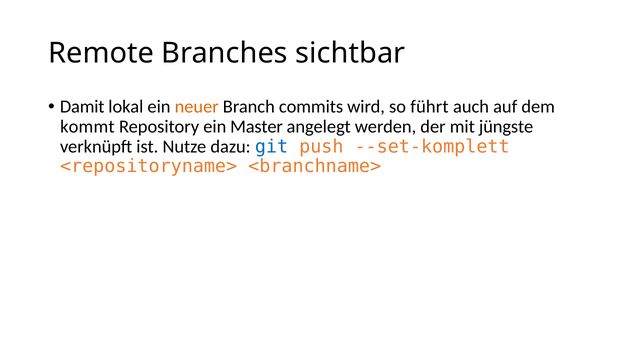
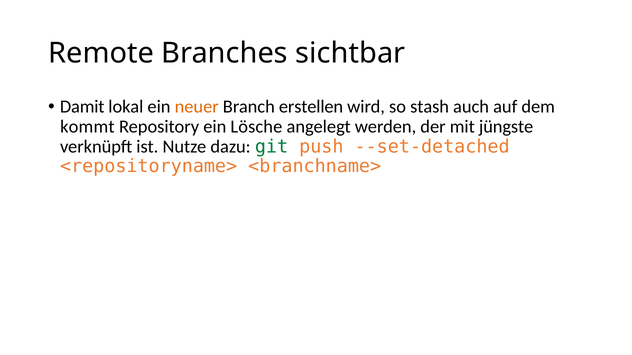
commits: commits -> erstellen (311, 107)
führt: führt -> stash (430, 107)
Master: Master -> Lösche (256, 127)
git colour: blue -> green (272, 147)
--set-komplett: --set-komplett -> --set-detached (432, 147)
